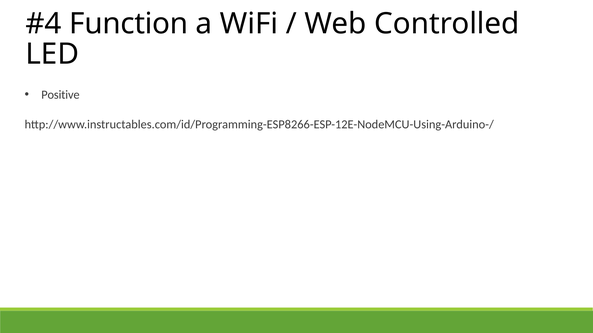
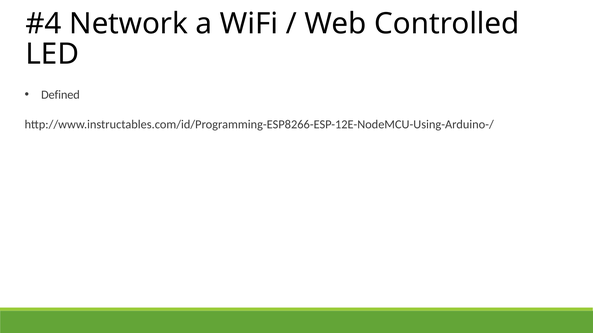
Function: Function -> Network (129, 24)
Positive: Positive -> Defined (60, 95)
